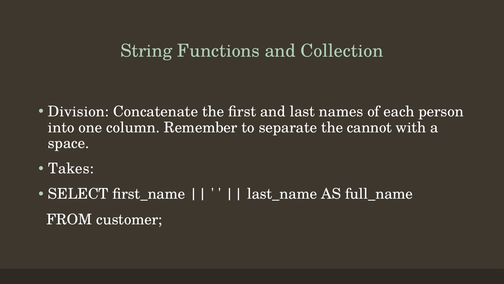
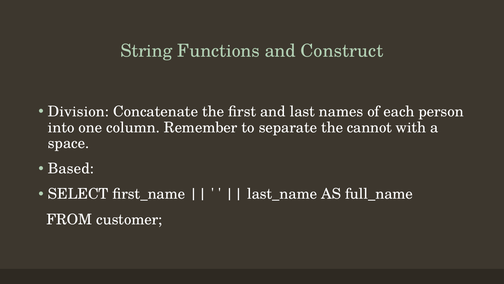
Collection: Collection -> Construct (342, 51)
Takes: Takes -> Based (71, 168)
